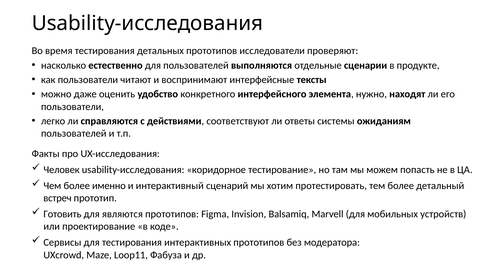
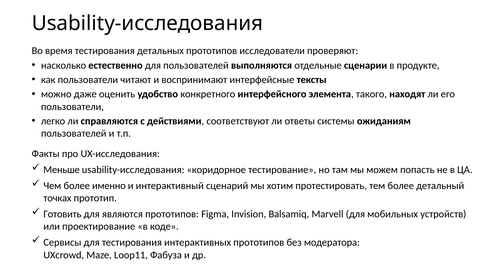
нужно: нужно -> такого (371, 94)
Человек: Человек -> Меньше (62, 170)
встреч: встреч -> точках (57, 198)
